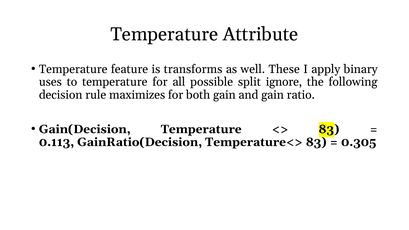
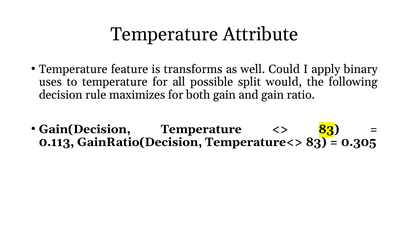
These: These -> Could (284, 69)
ignore: ignore -> would (284, 82)
